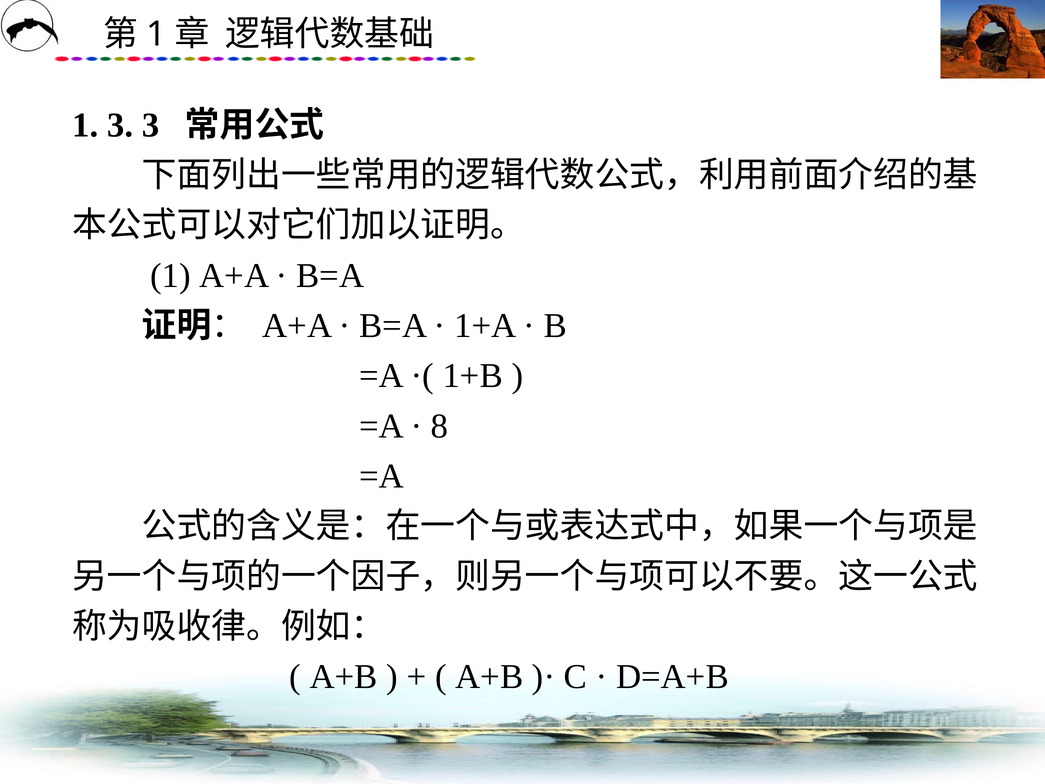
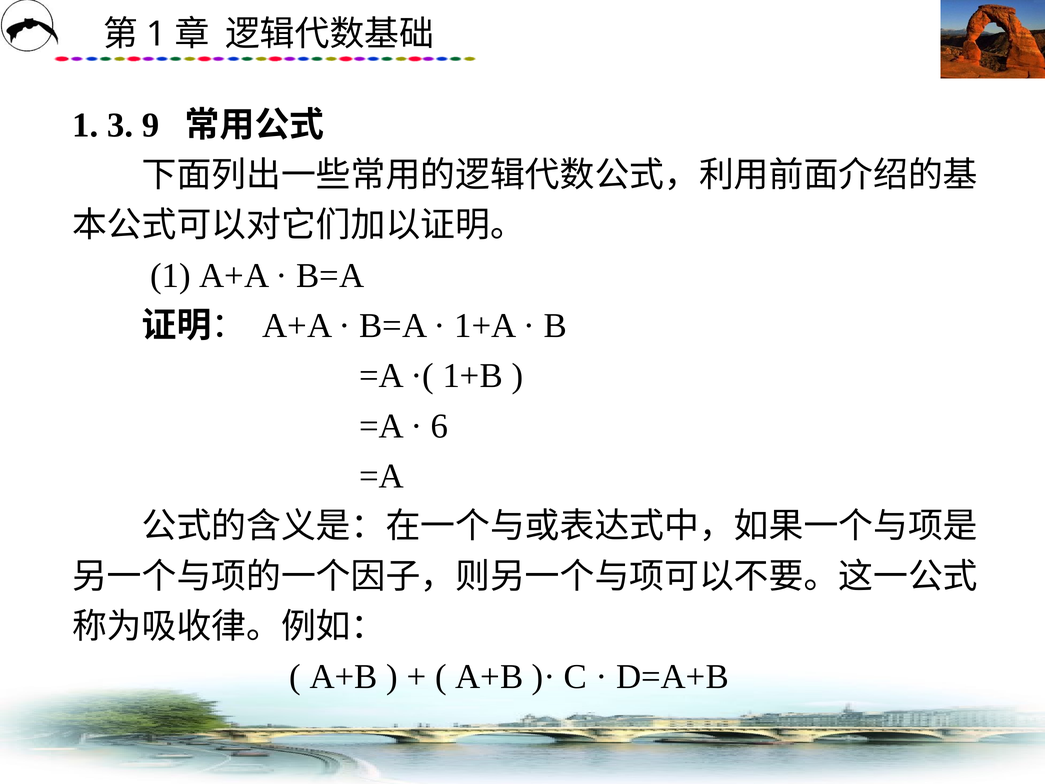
3 3: 3 -> 9 (150, 125)
8: 8 -> 6 (440, 426)
